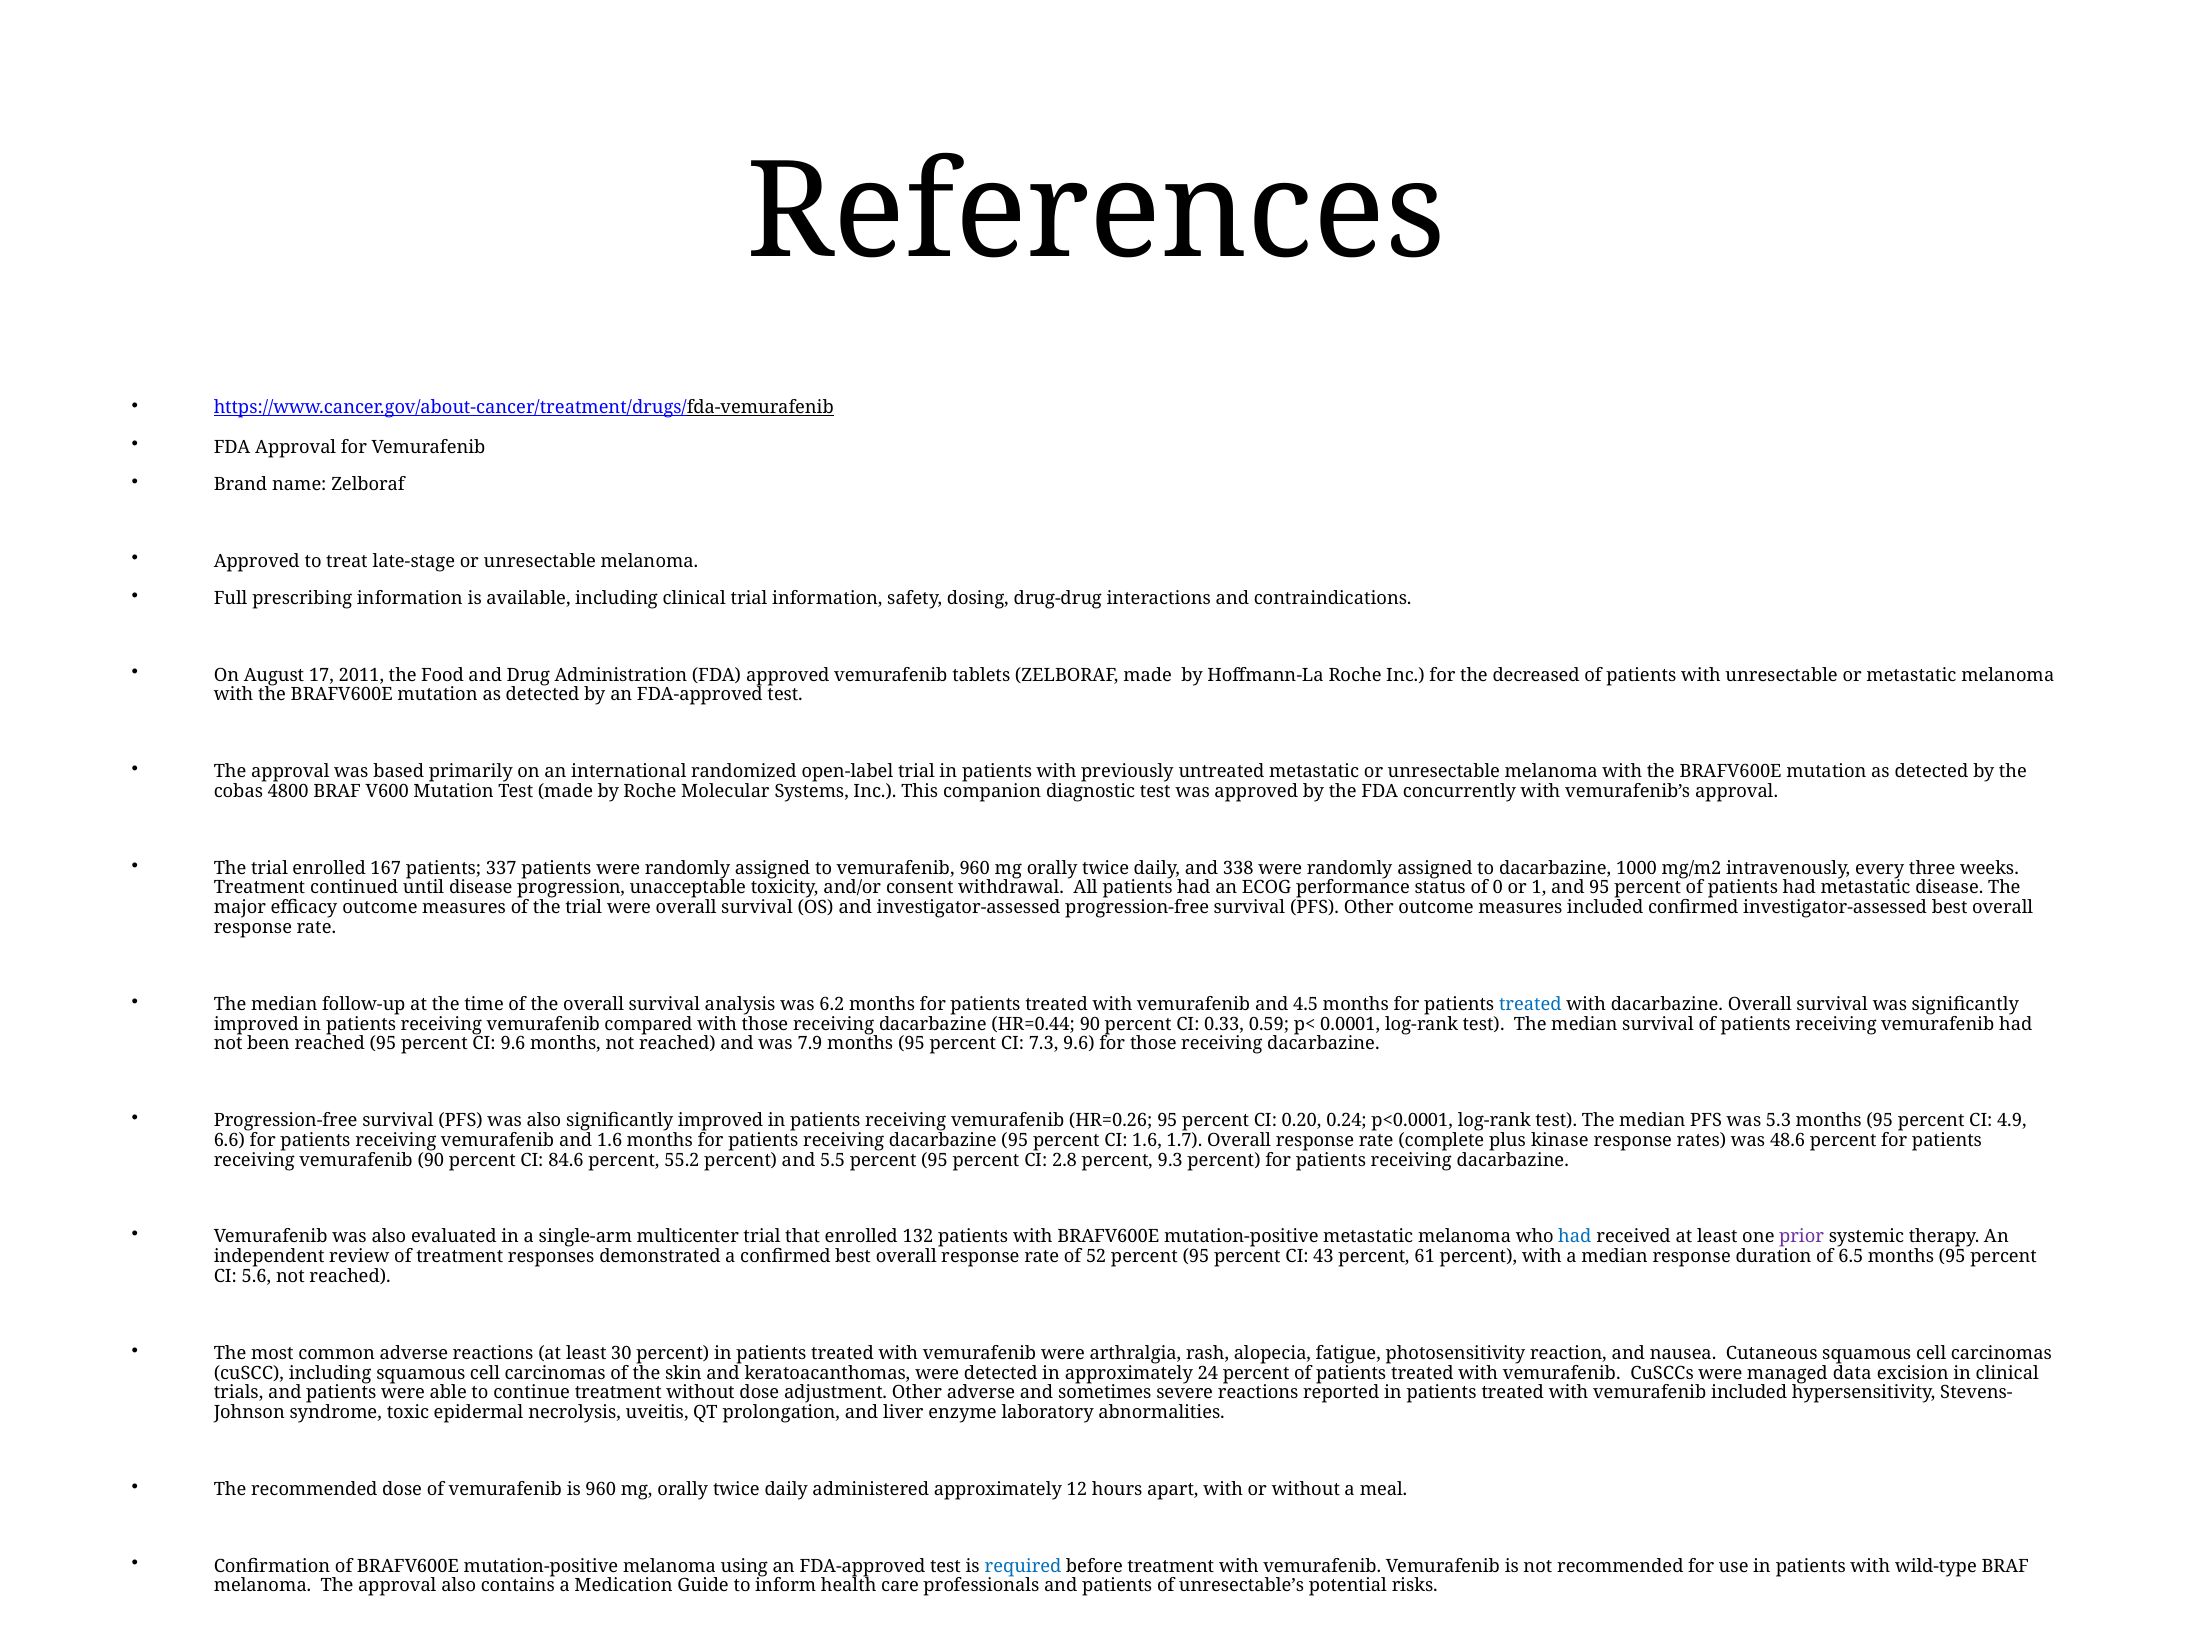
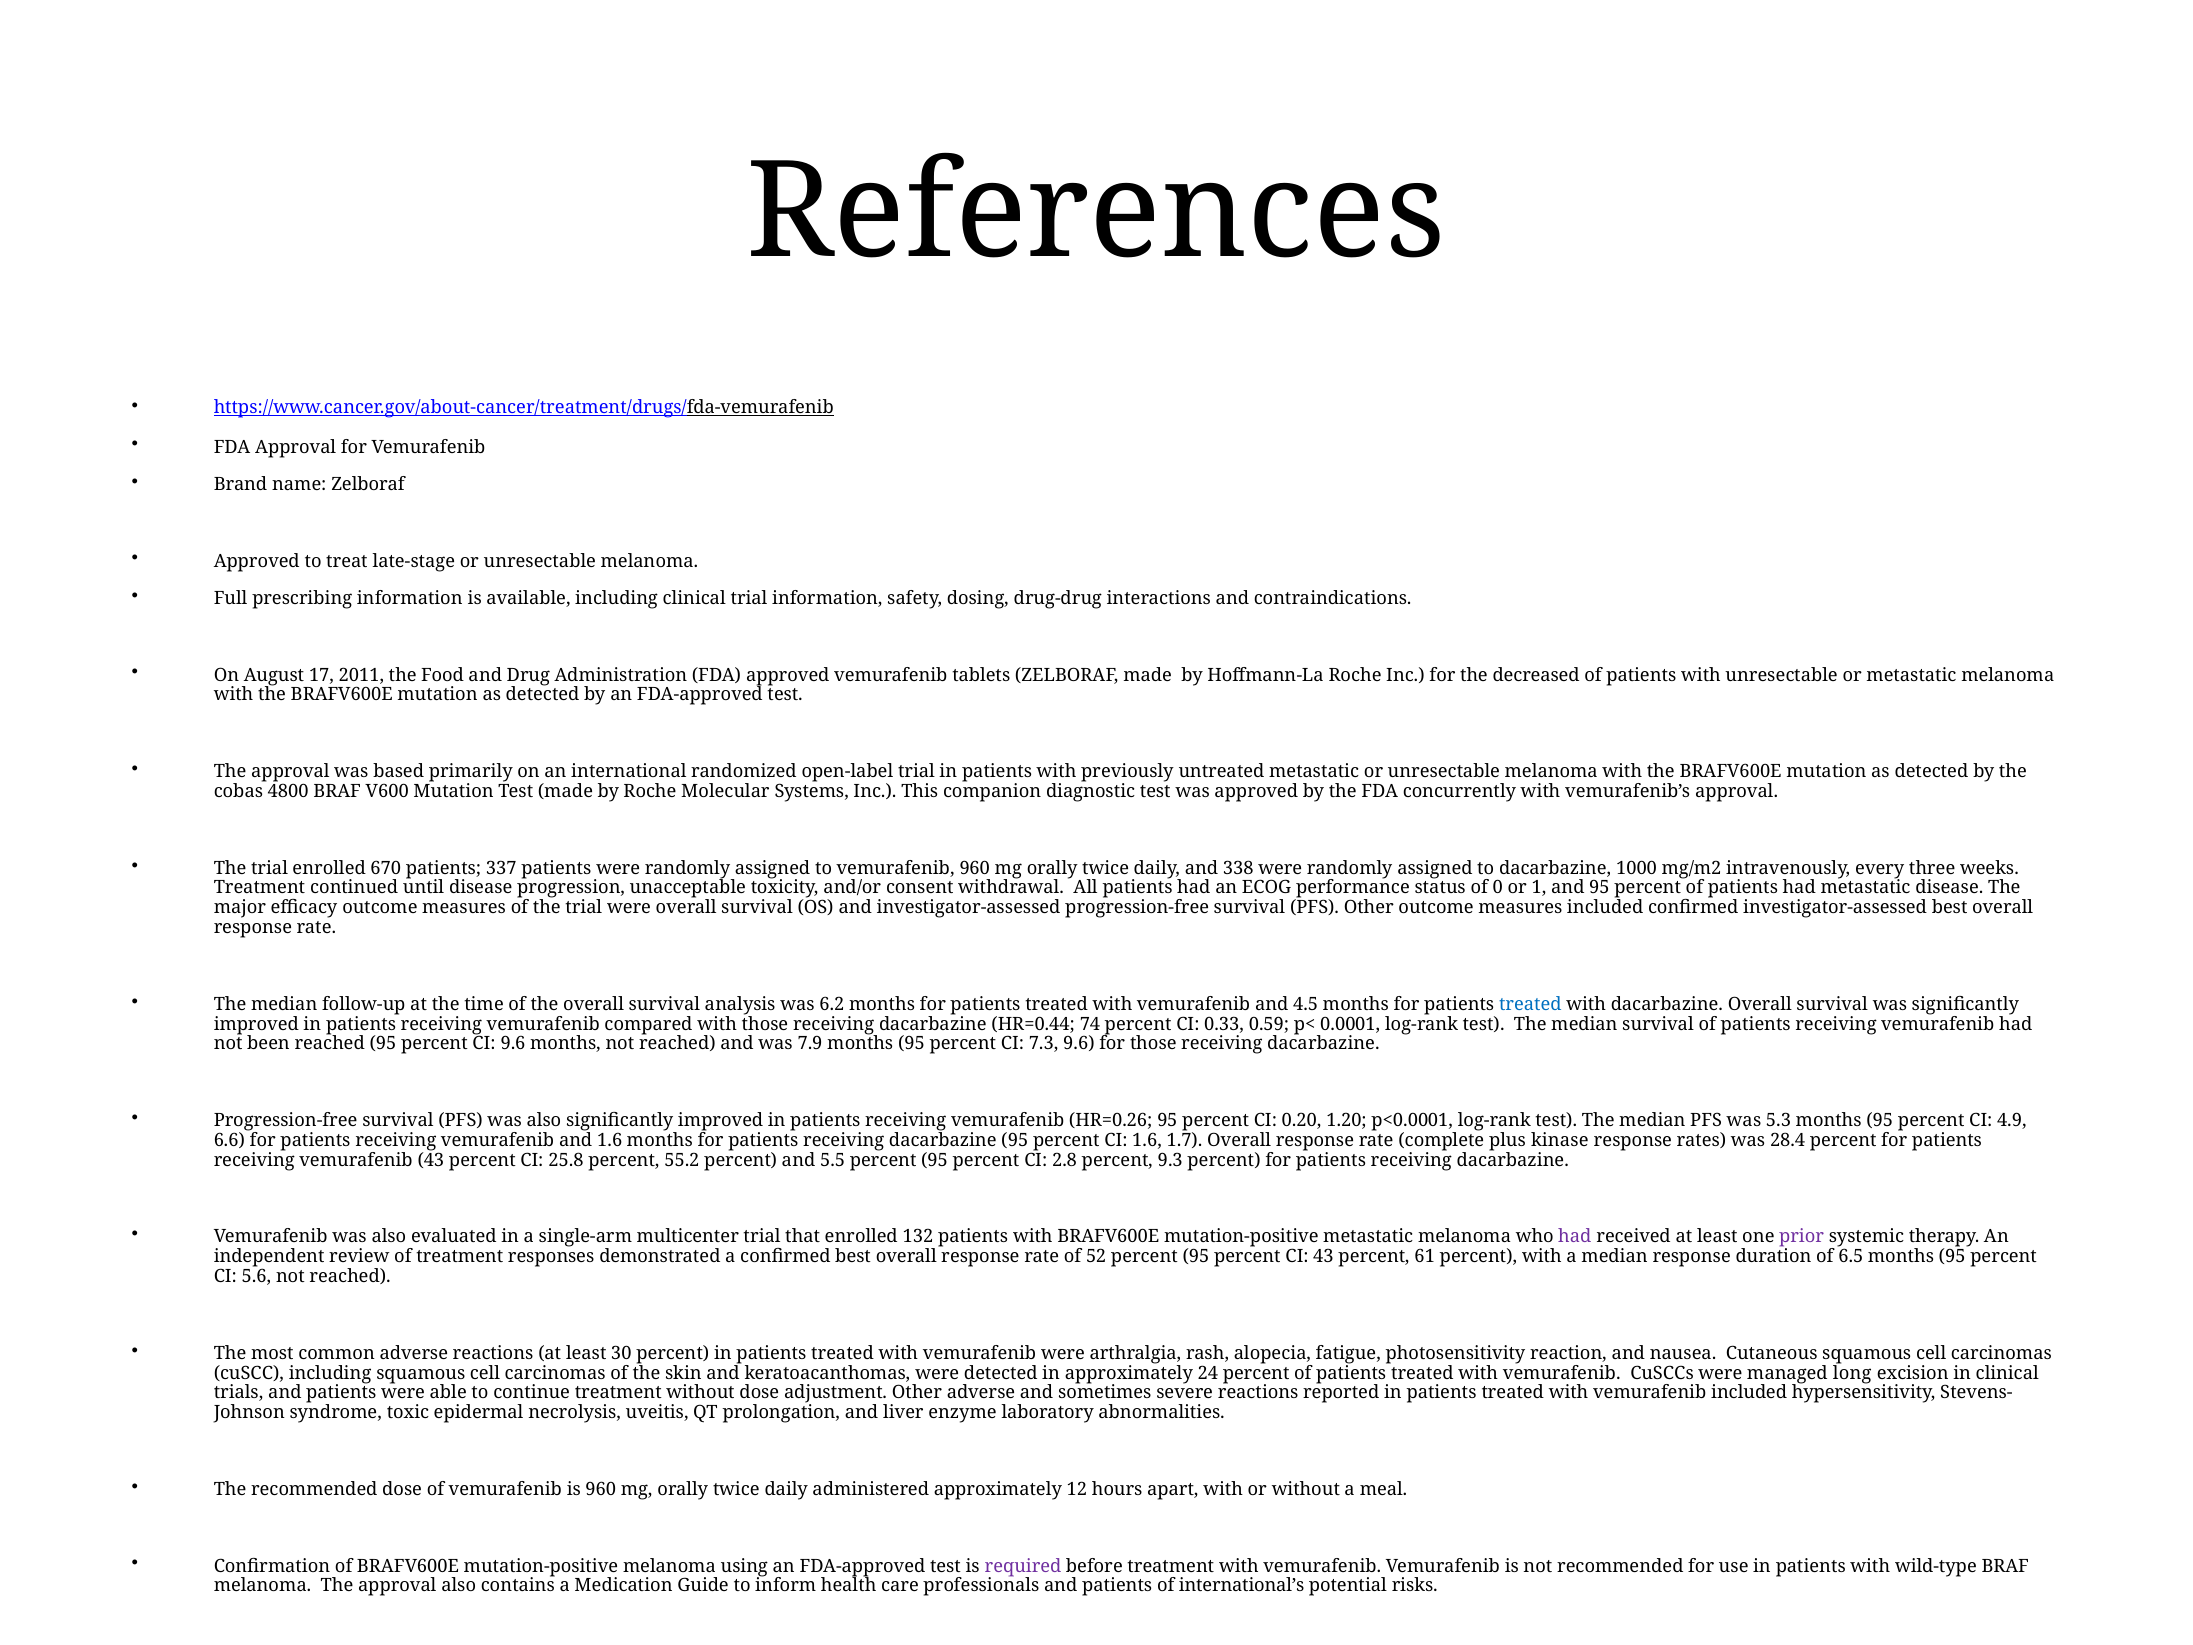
167: 167 -> 670 (386, 868)
HR=0.44 90: 90 -> 74 (1090, 1024)
0.24: 0.24 -> 1.20 (1347, 1120)
48.6: 48.6 -> 28.4 (1788, 1140)
vemurafenib 90: 90 -> 43 (431, 1160)
84.6: 84.6 -> 25.8 (566, 1160)
had colour: blue -> purple (1575, 1237)
data: data -> long (1852, 1373)
required colour: blue -> purple (1023, 1566)
unresectable’s: unresectable’s -> international’s (1242, 1586)
